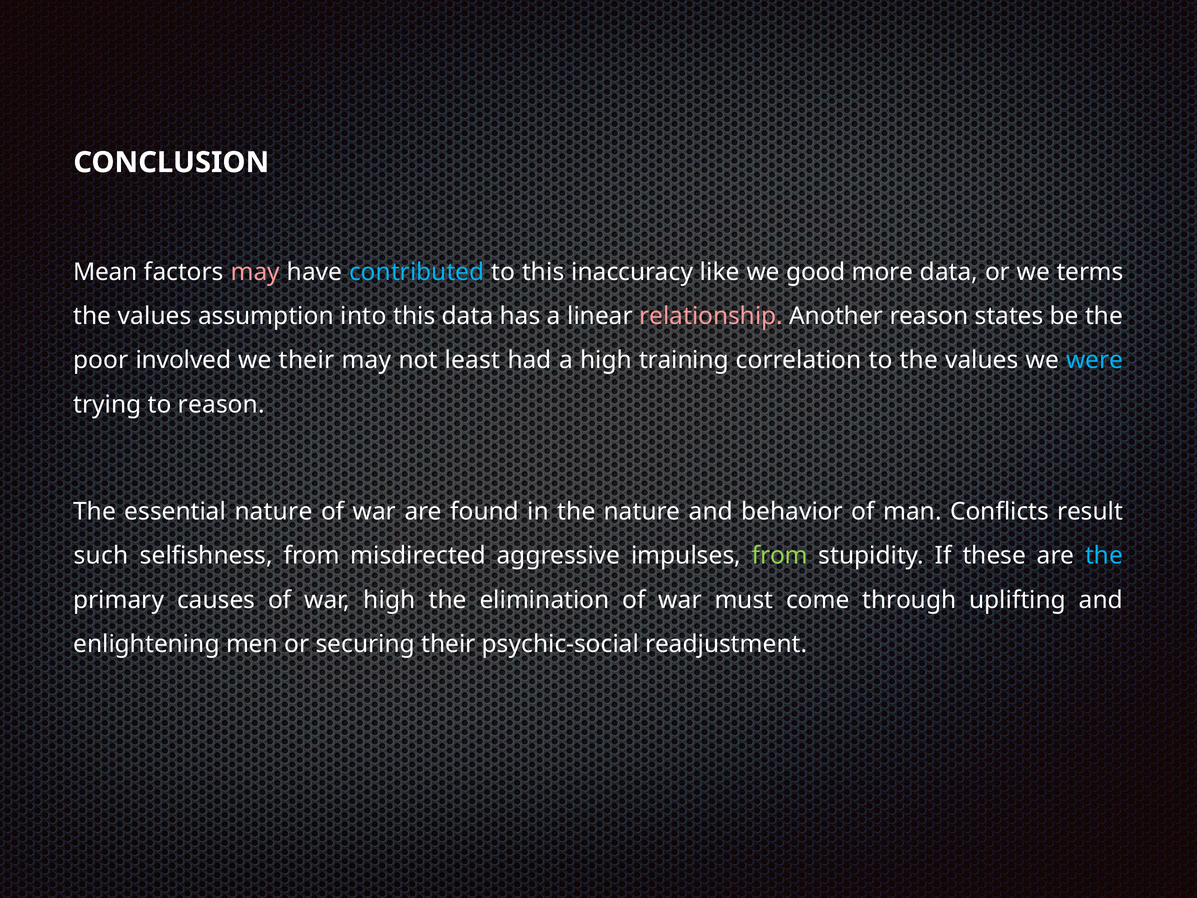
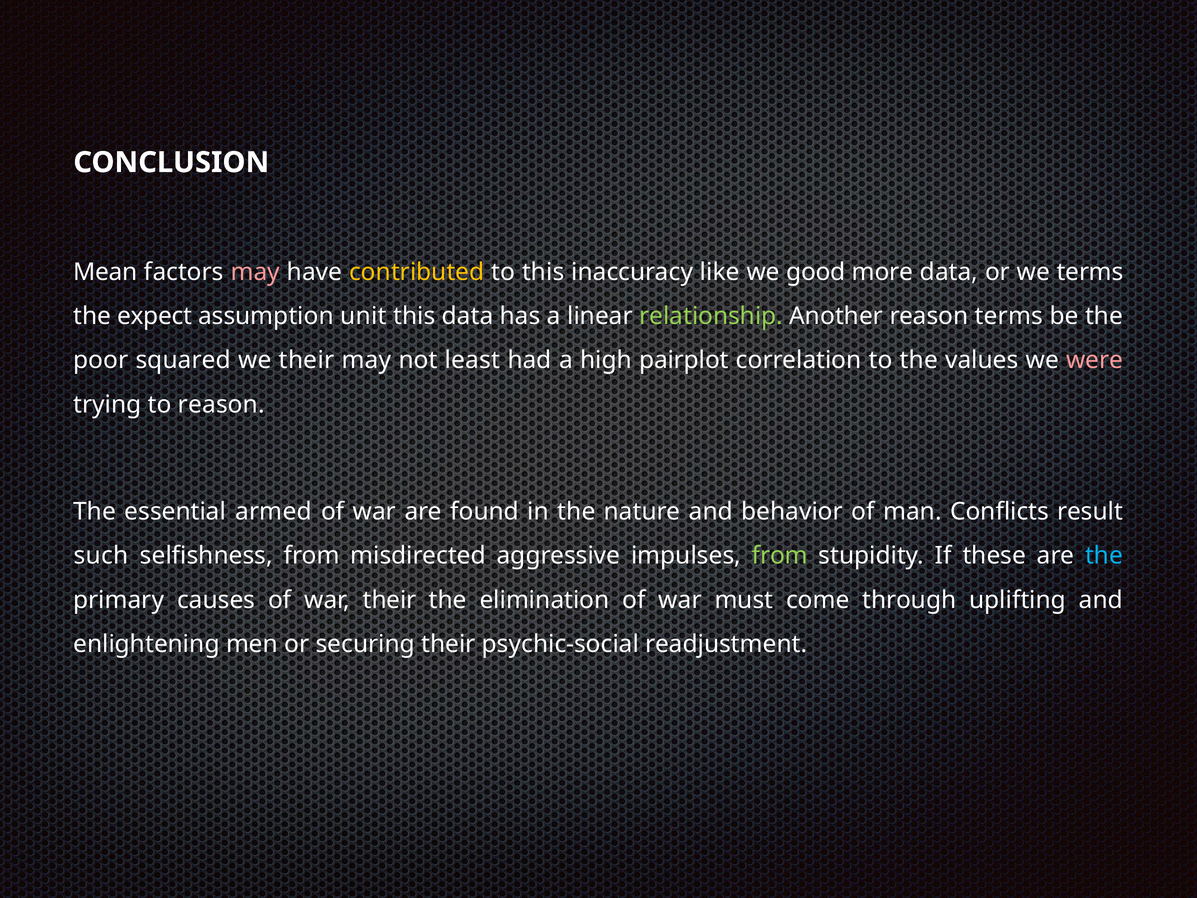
contributed colour: light blue -> yellow (417, 272)
values: values -> expect (155, 316)
into: into -> unit (363, 316)
relationship colour: pink -> light green (711, 316)
reason states: states -> terms (1009, 316)
involved: involved -> squared (183, 360)
training: training -> pairplot (684, 360)
were colour: light blue -> pink (1095, 360)
essential nature: nature -> armed (273, 511)
war high: high -> their (390, 600)
